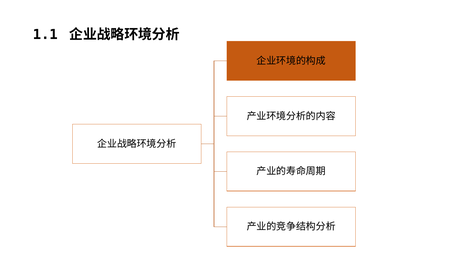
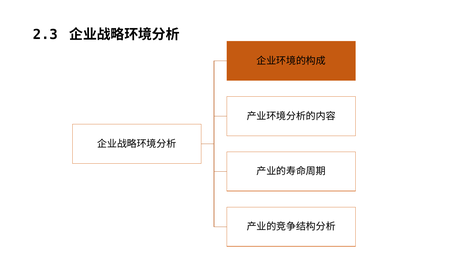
1.1: 1.1 -> 2.3 (45, 35)
